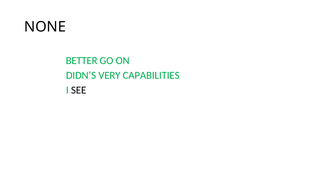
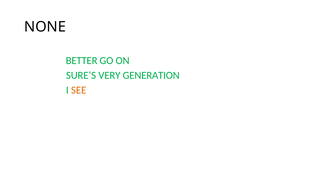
DIDN’S: DIDN’S -> SURE’S (81, 75)
CAPABILITIES: CAPABILITIES -> GENERATION (151, 75)
SEE colour: black -> orange (79, 90)
